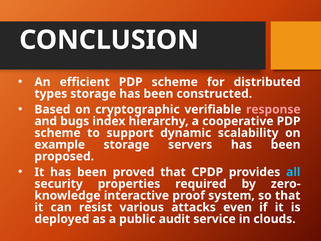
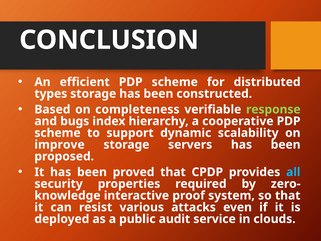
cryptographic: cryptographic -> completeness (137, 109)
response colour: pink -> light green (273, 109)
example: example -> improve (60, 144)
